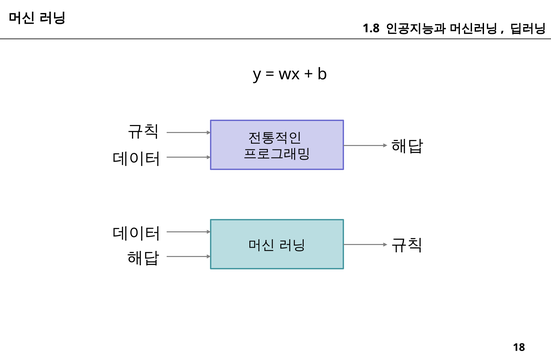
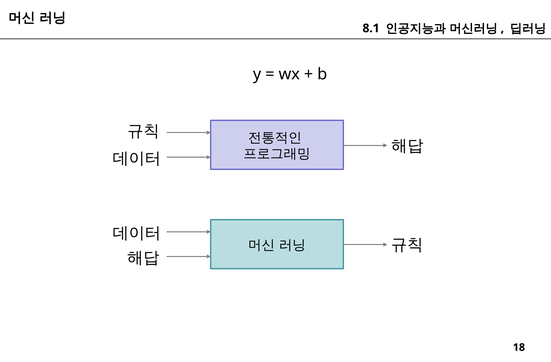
1.8: 1.8 -> 8.1 (371, 28)
